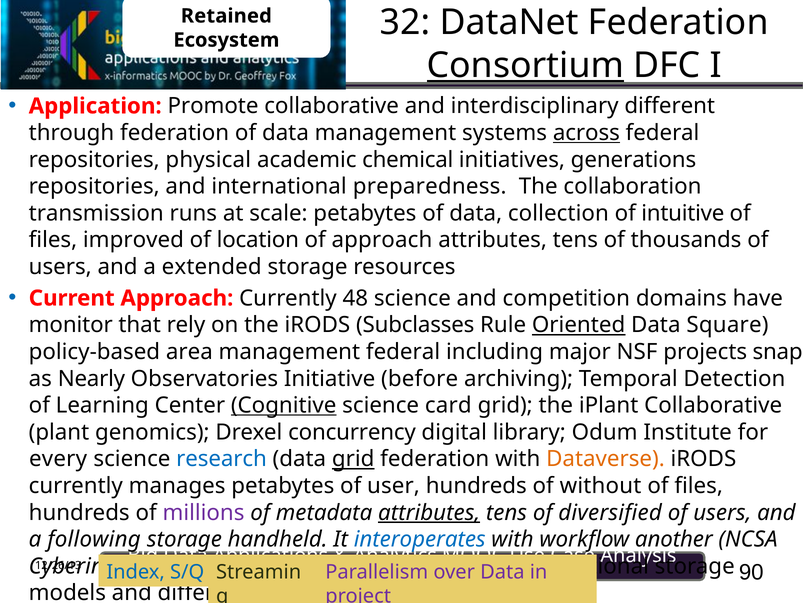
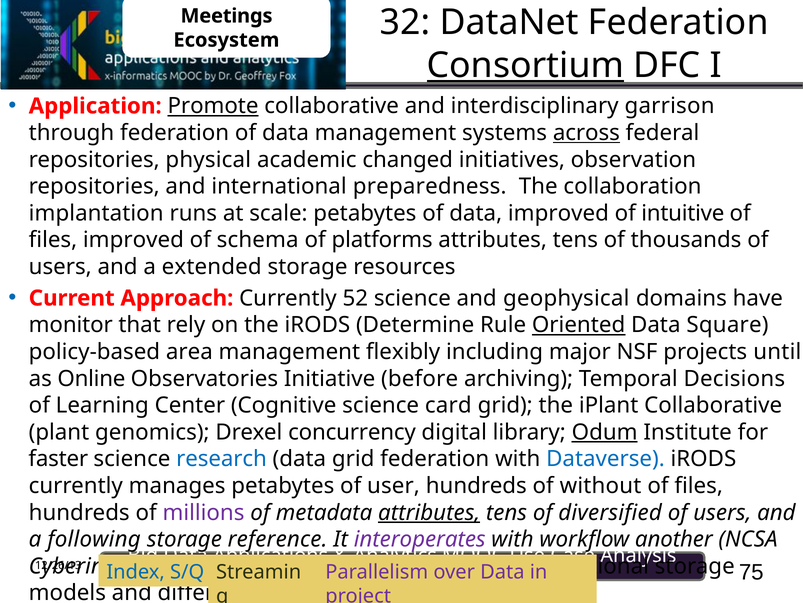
Retained: Retained -> Meetings (227, 16)
Promote underline: none -> present (213, 106)
interdisciplinary different: different -> garrison (670, 106)
chemical: chemical -> changed (408, 159)
generations: generations -> observation (633, 159)
transmission: transmission -> implantation (96, 213)
data collection: collection -> improved (558, 213)
location: location -> schema (258, 240)
of approach: approach -> platforms (382, 240)
48: 48 -> 52 (355, 298)
competition: competition -> geophysical (566, 298)
Subclasses: Subclasses -> Determine (415, 325)
management federal: federal -> flexibly (403, 351)
snap: snap -> until (777, 351)
Nearly: Nearly -> Online (91, 378)
Detection: Detection -> Decisions (734, 378)
Cognitive underline: present -> none (284, 405)
Odum underline: none -> present (605, 432)
every: every -> faster (58, 459)
grid underline: present -> none (353, 459)
Dataverse colour: orange -> blue (605, 459)
handheld: handheld -> reference (278, 539)
interoperates colour: blue -> purple (420, 539)
90: 90 -> 75 (751, 571)
